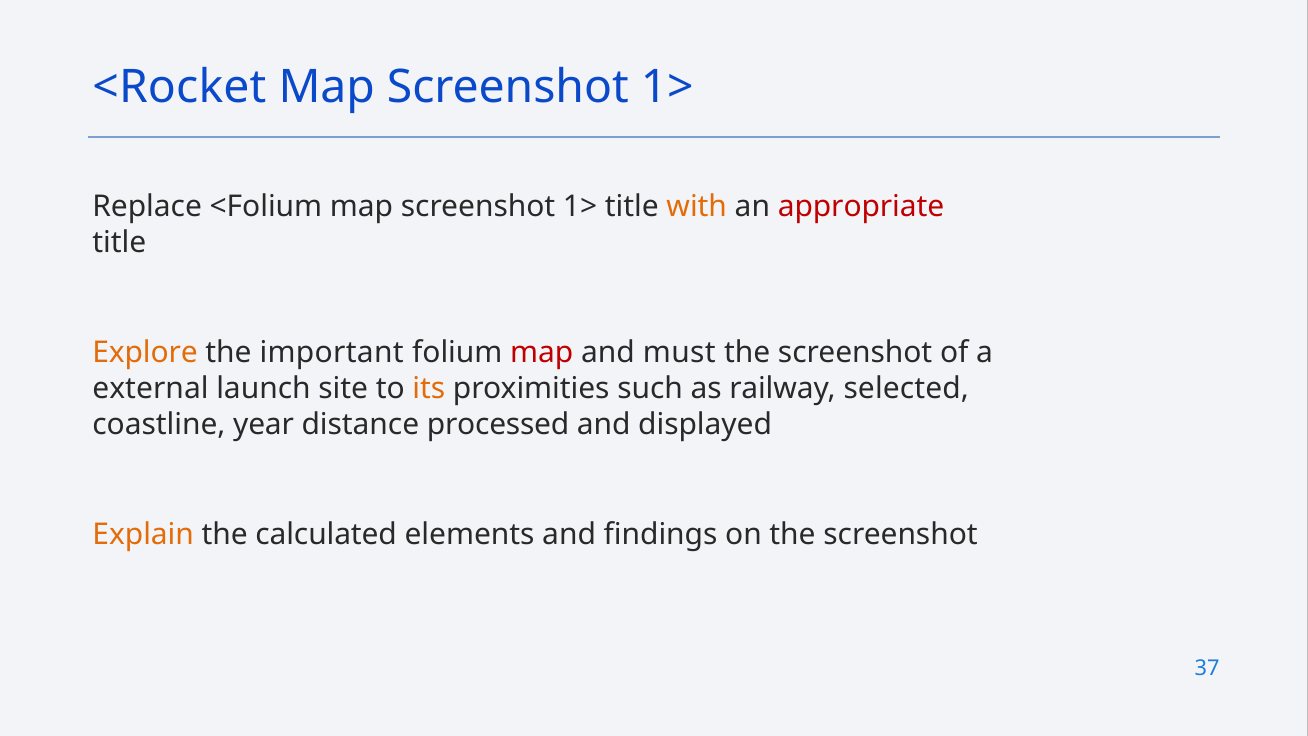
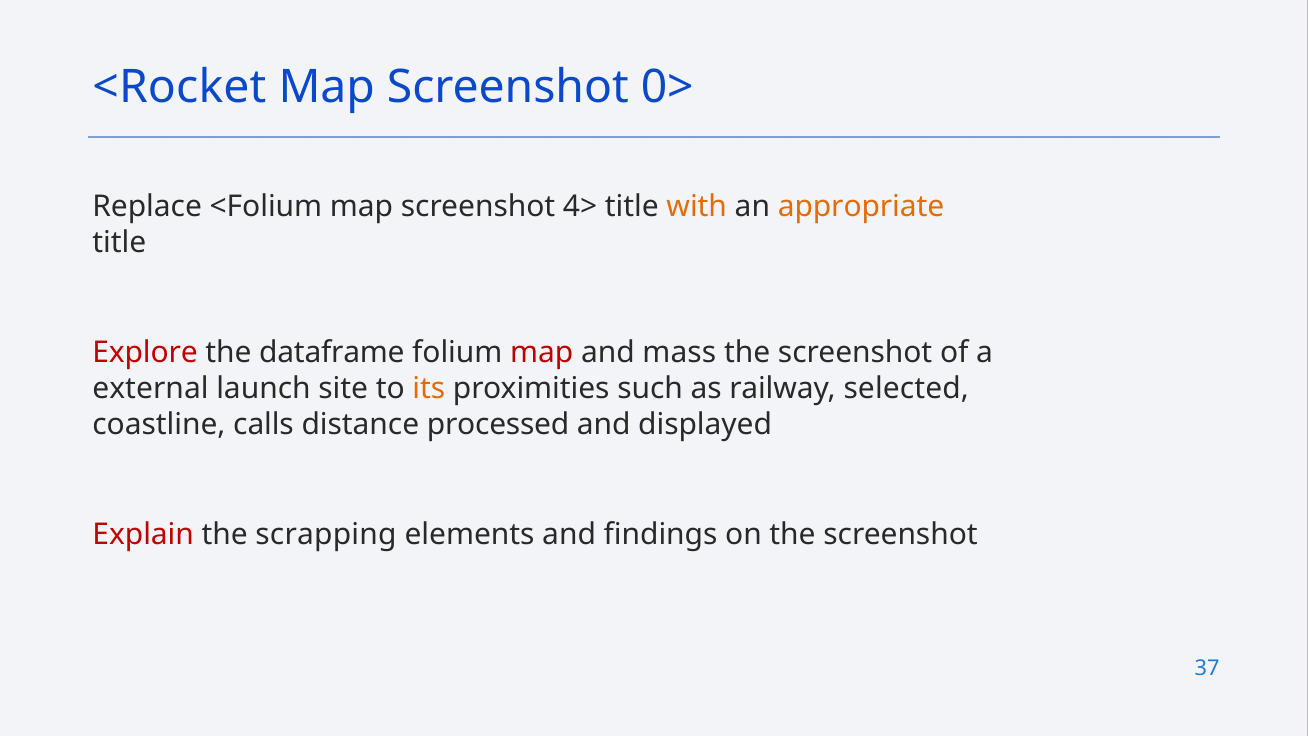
1>: 1> -> 0> (667, 87)
<Folium map screenshot 1>: 1> -> 4> (580, 206)
appropriate colour: red -> orange (861, 206)
Explore colour: orange -> red (145, 352)
important: important -> dataframe (332, 352)
must: must -> mass (679, 352)
year: year -> calls (264, 424)
Explain colour: orange -> red (143, 534)
calculated: calculated -> scrapping (326, 534)
